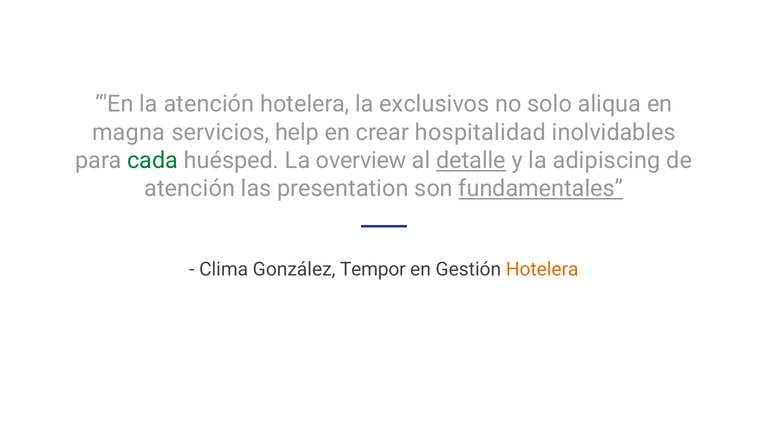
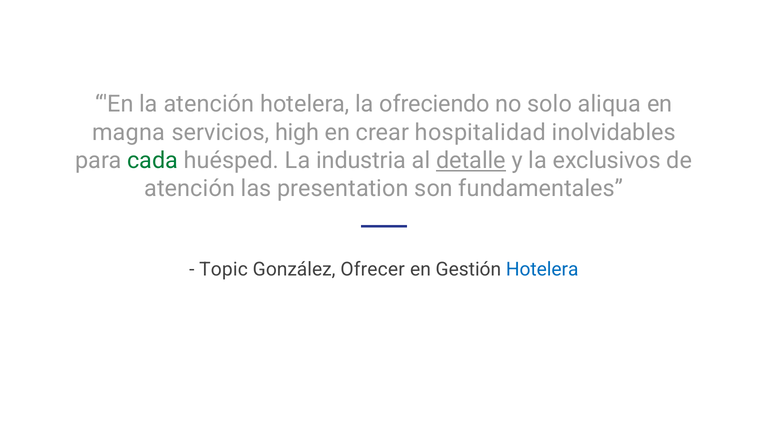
exclusivos: exclusivos -> ofreciendo (435, 104)
help: help -> high (297, 132)
overview: overview -> industria (361, 160)
adipiscing: adipiscing -> exclusivos (607, 160)
fundamentales underline: present -> none (541, 189)
Clima: Clima -> Topic (224, 269)
Tempor: Tempor -> Ofrecer (373, 269)
Hotelera colour: orange -> blue (542, 269)
